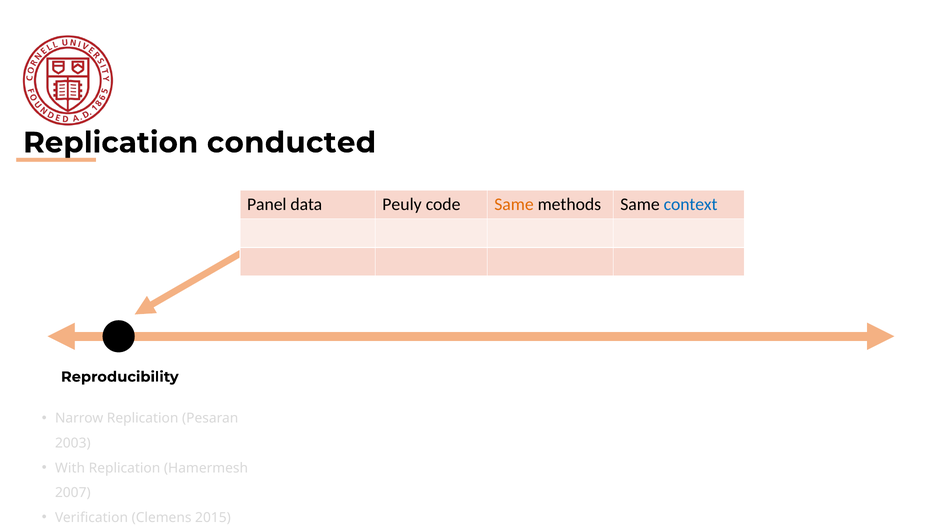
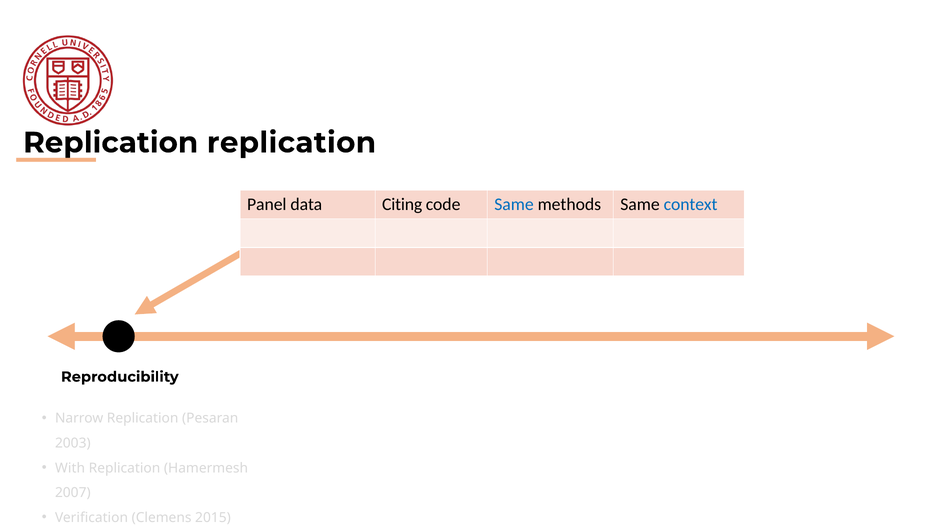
Replication conducted: conducted -> replication (291, 143)
Peuly: Peuly -> Citing (402, 204)
Same colour: orange -> blue (514, 204)
